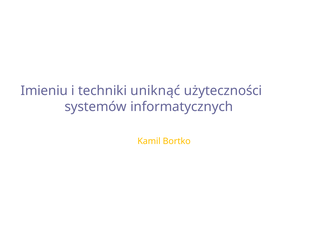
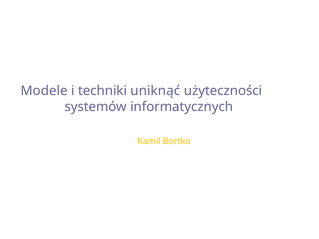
Imieniu: Imieniu -> Modele (44, 91)
